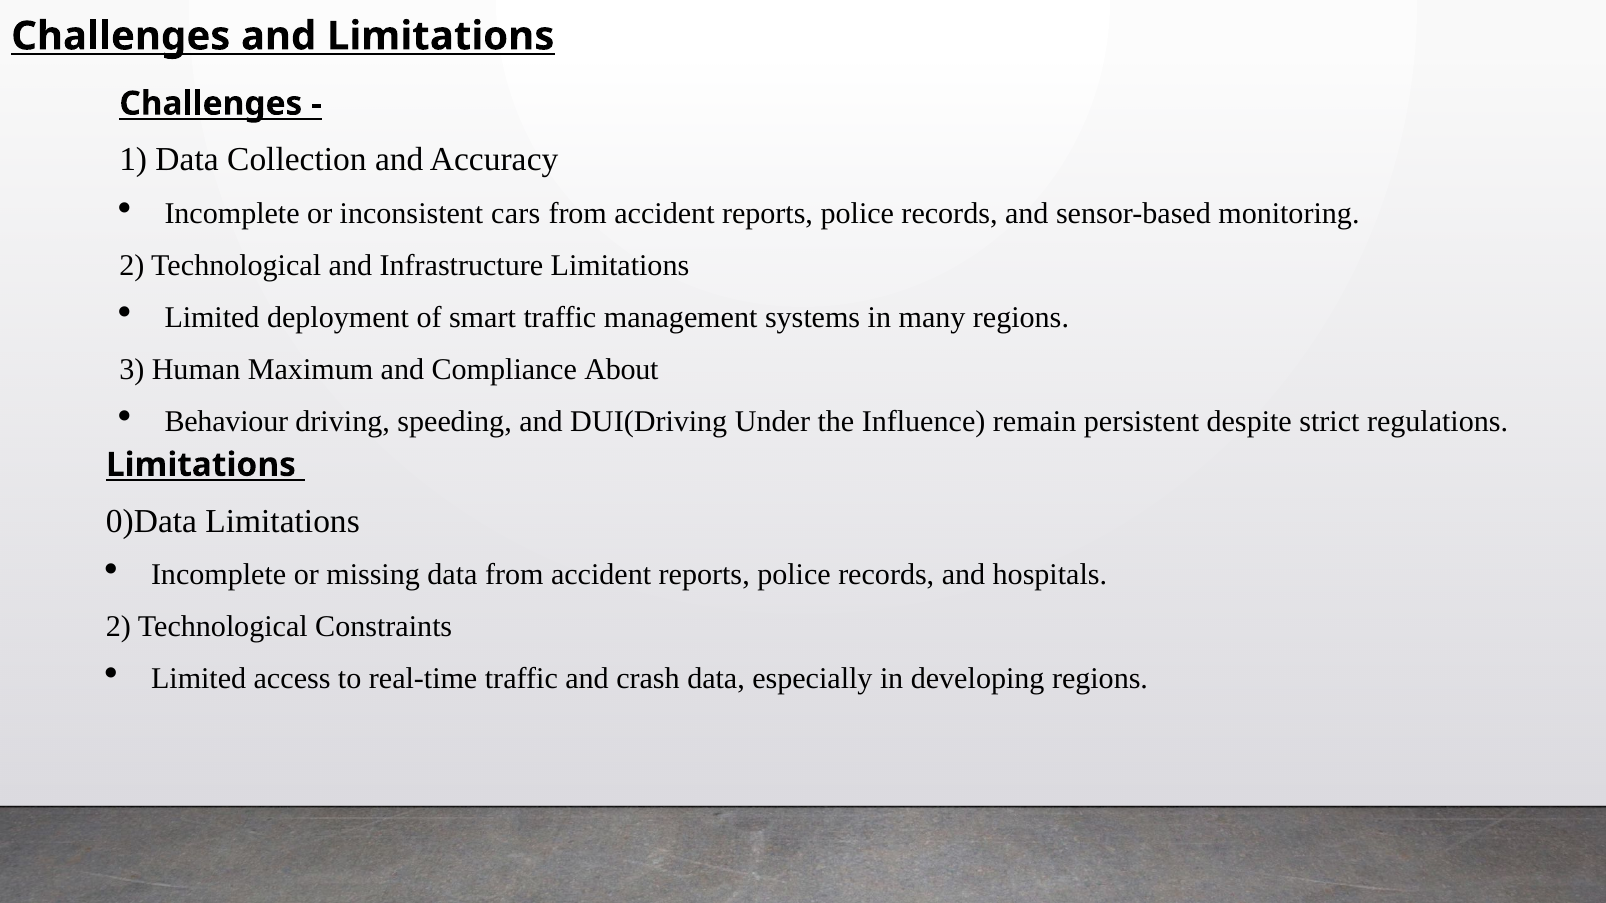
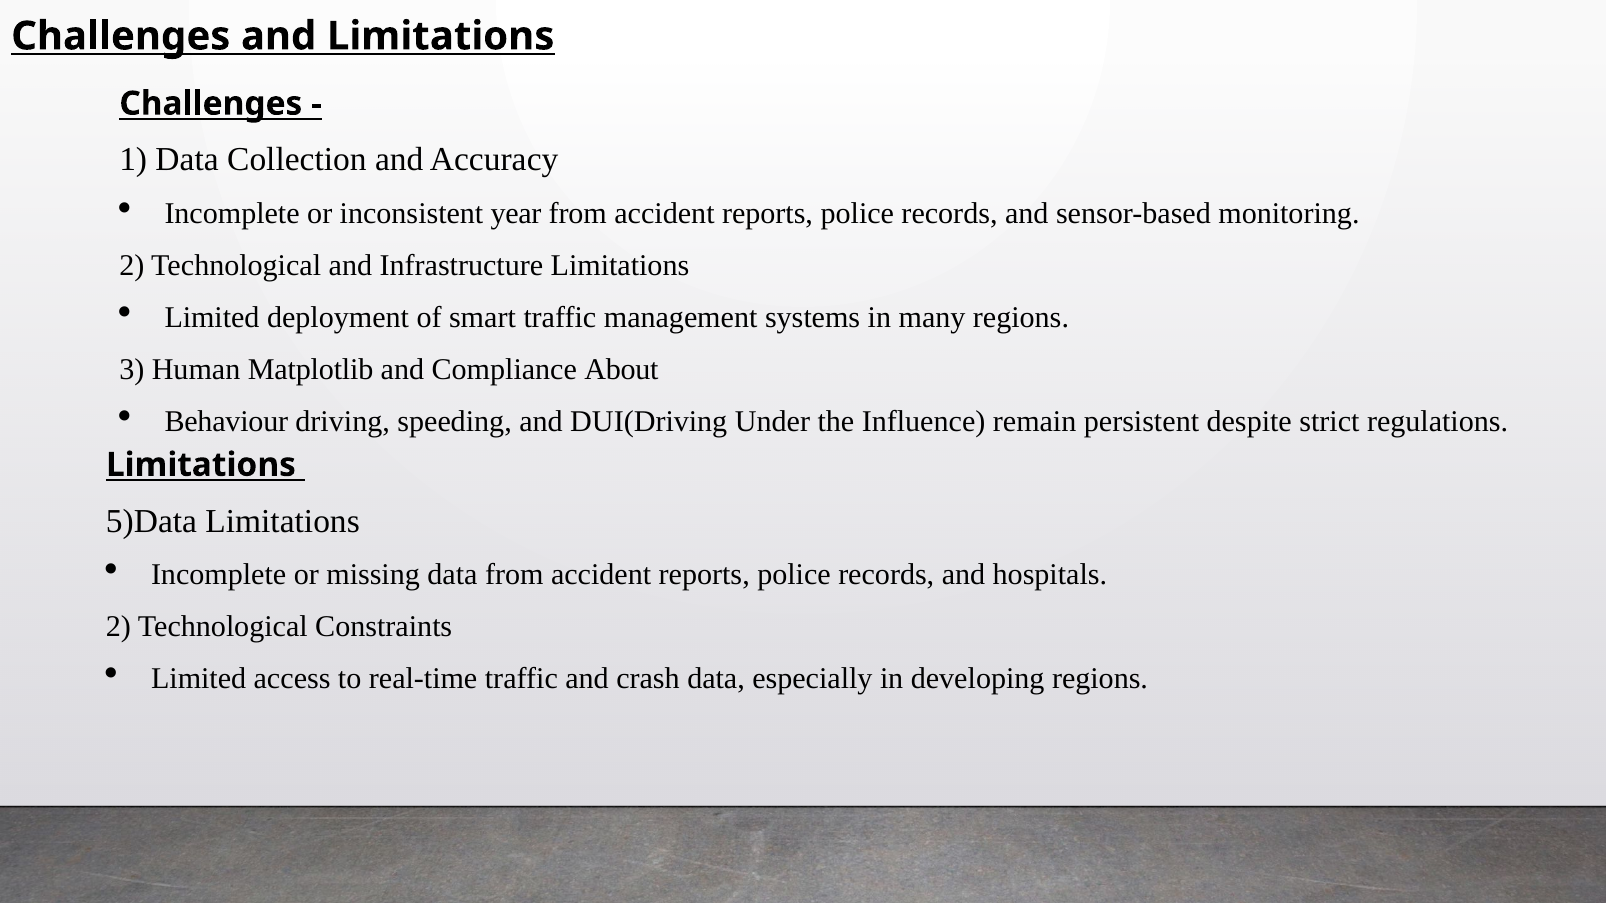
cars: cars -> year (516, 214)
Maximum: Maximum -> Matplotlib (311, 370)
0)Data: 0)Data -> 5)Data (151, 521)
